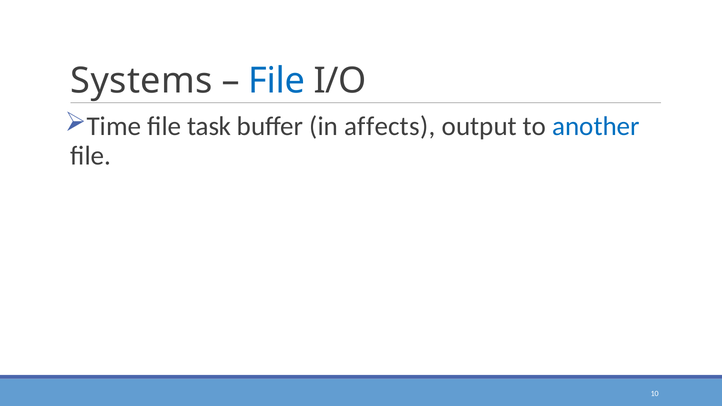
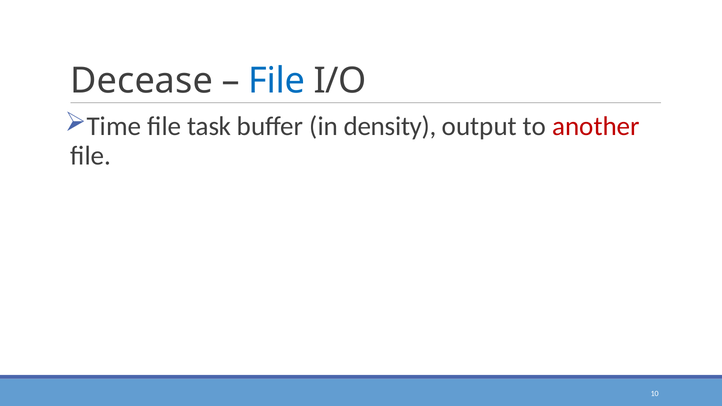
Systems: Systems -> Decease (142, 81)
affects: affects -> density (390, 126)
another colour: blue -> red (596, 126)
